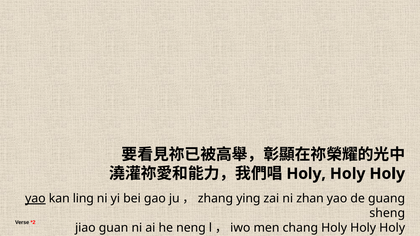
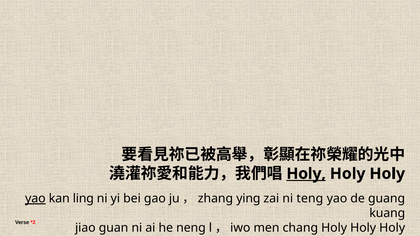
Holy underline: none -> present (306, 174)
zhan: zhan -> teng (310, 199)
sheng: sheng -> kuang (387, 213)
